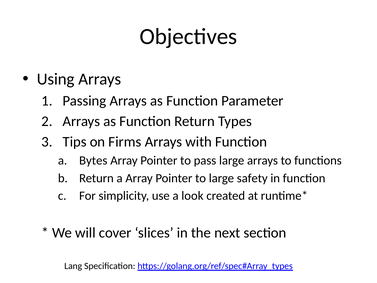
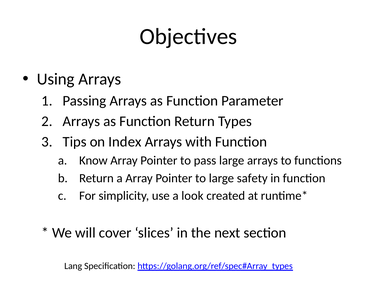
Firms: Firms -> Index (125, 142)
Bytes: Bytes -> Know (93, 160)
